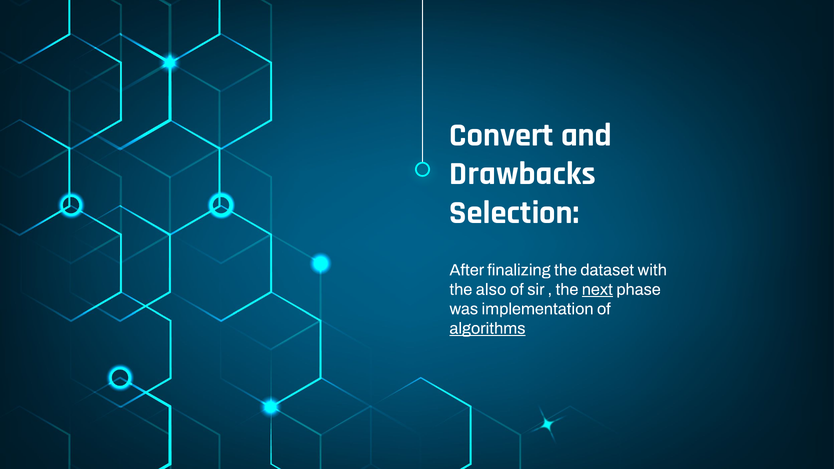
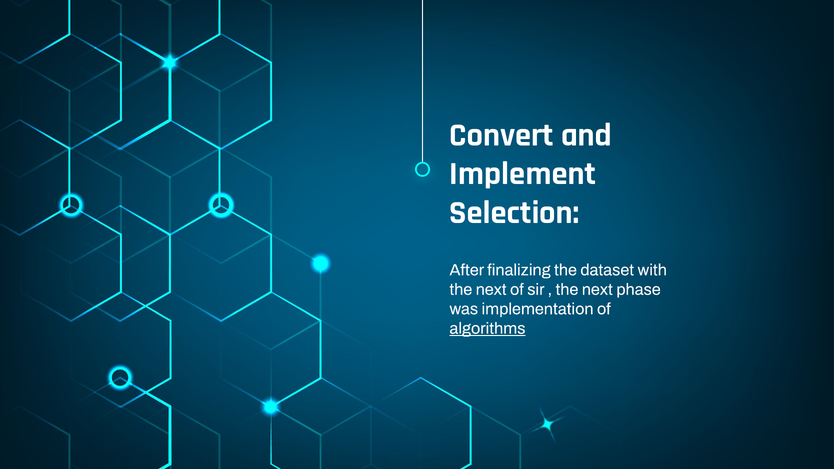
Drawbacks: Drawbacks -> Implement (523, 174)
also: also -> next (491, 290)
next underline: present -> none (597, 290)
